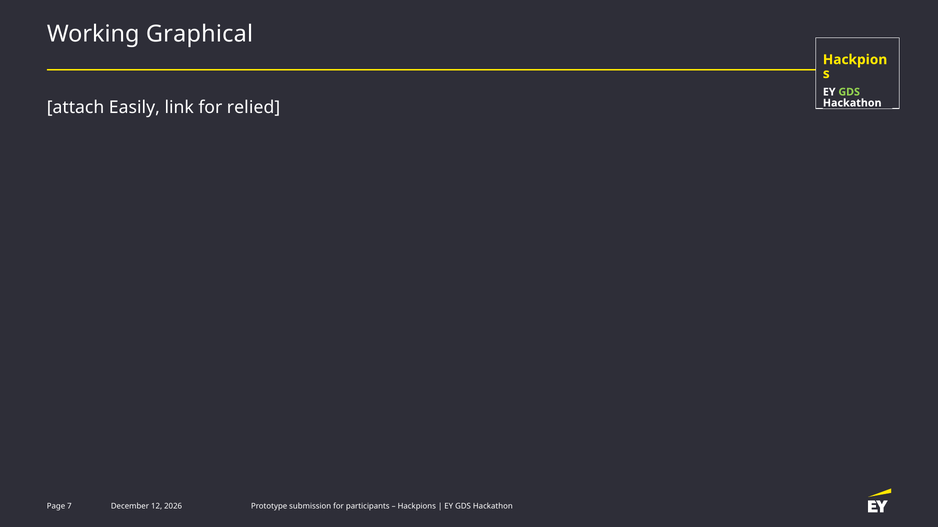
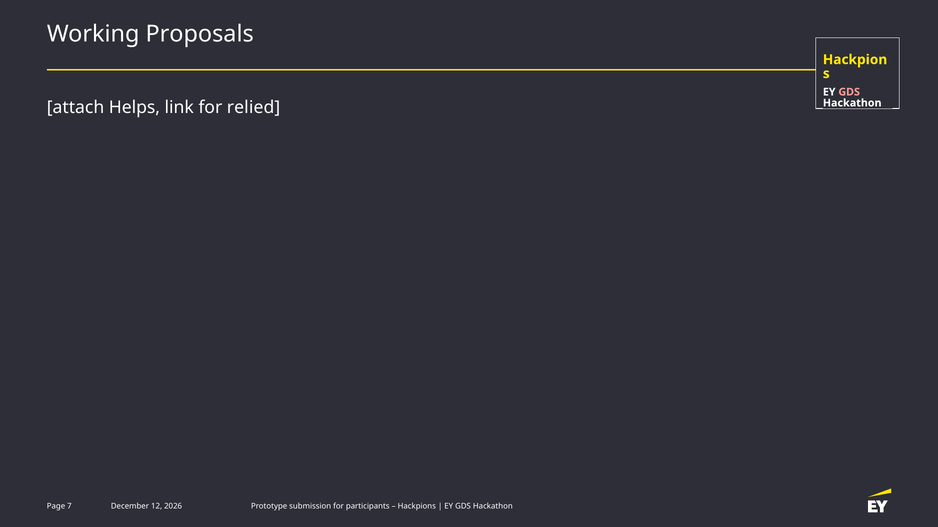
Graphical: Graphical -> Proposals (200, 34)
GDS colour: light green -> pink (849, 92)
Easily: Easily -> Helps (134, 108)
